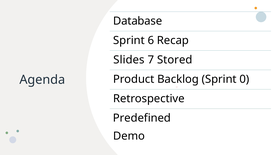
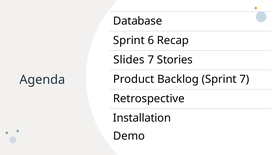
Stored: Stored -> Stories (175, 60)
Sprint 0: 0 -> 7 (244, 79)
Predefined: Predefined -> Installation (142, 118)
